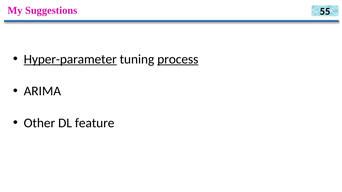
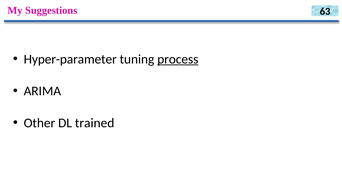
55: 55 -> 63 (325, 12)
Hyper-parameter underline: present -> none (70, 59)
feature: feature -> trained (95, 123)
